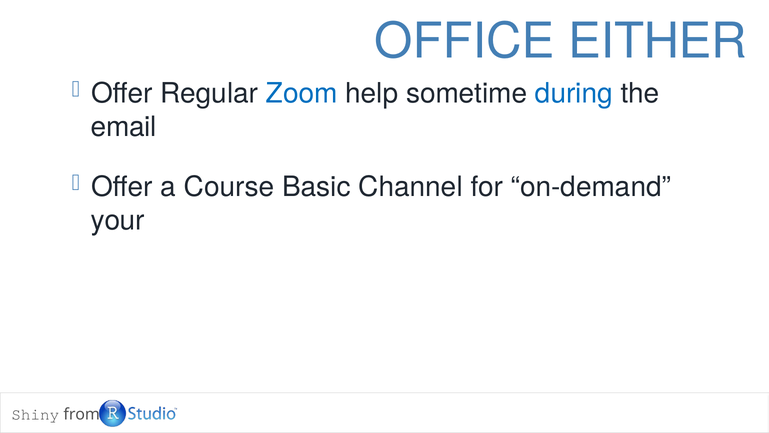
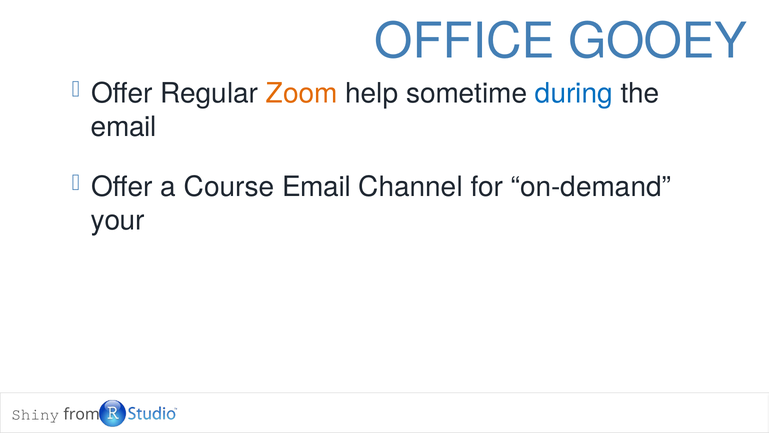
EITHER: EITHER -> GOOEY (658, 41)
Zoom colour: blue -> orange (302, 93)
Course Basic: Basic -> Email (316, 187)
